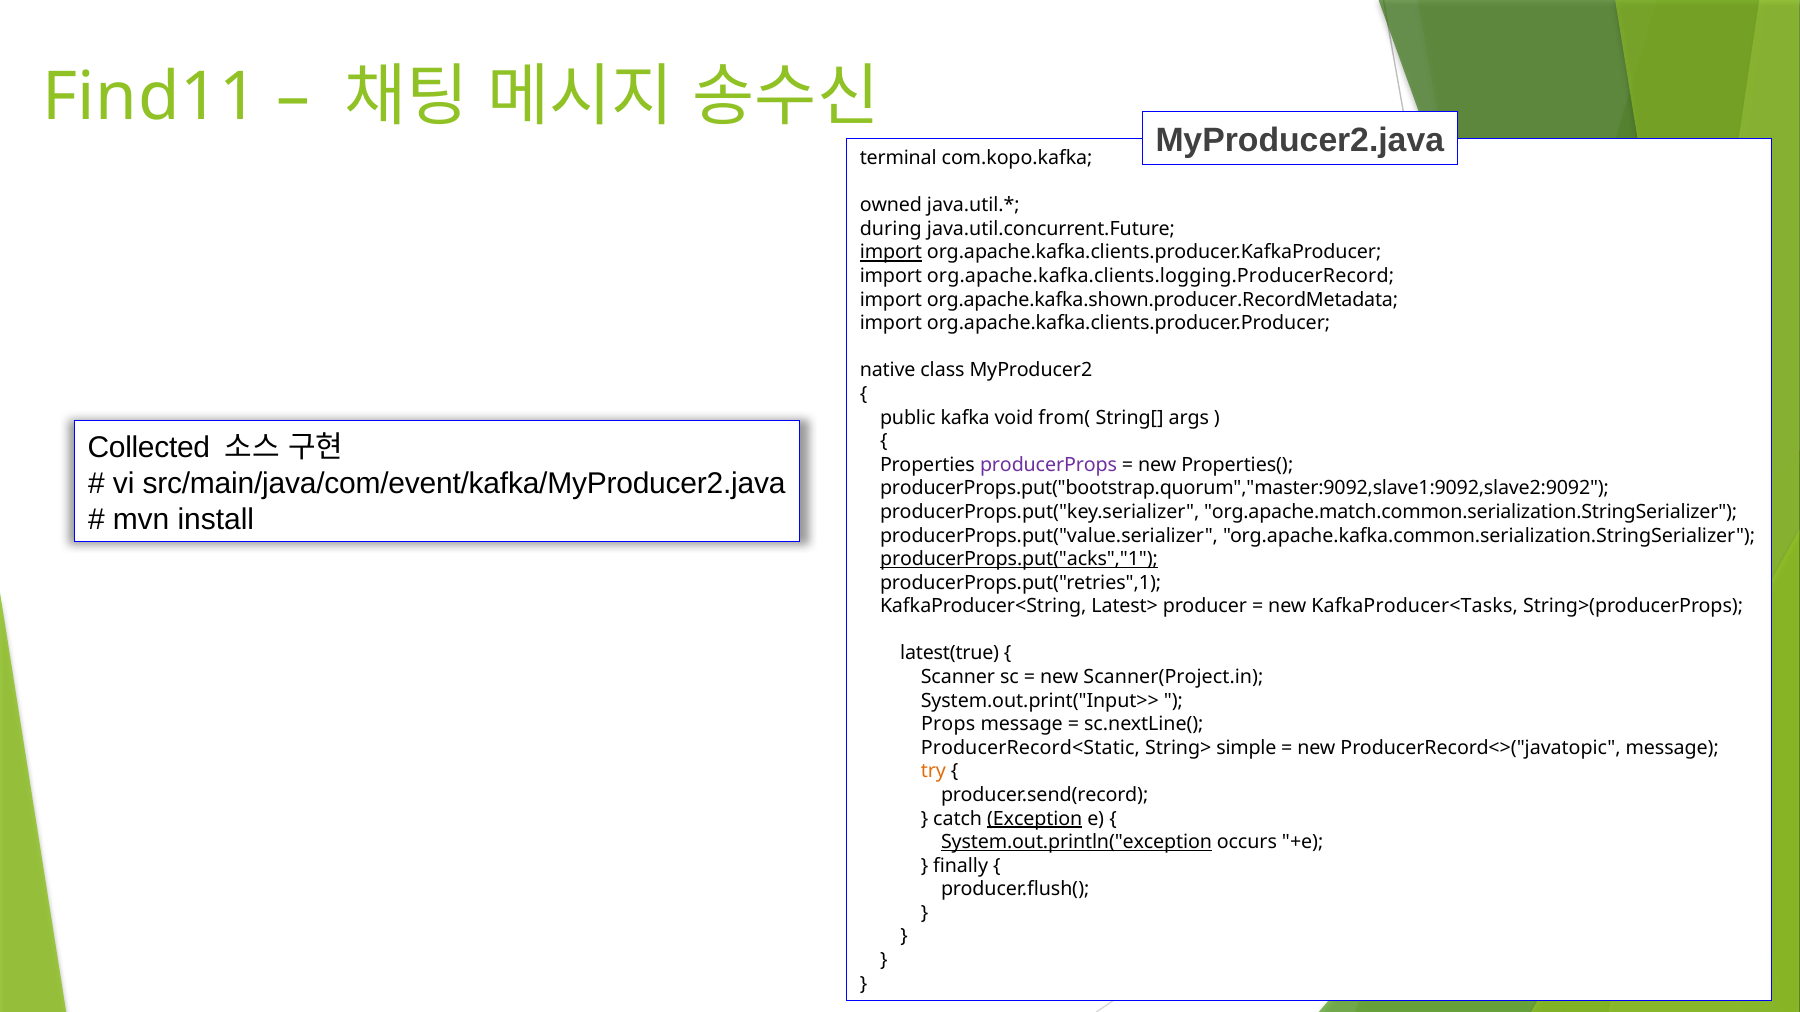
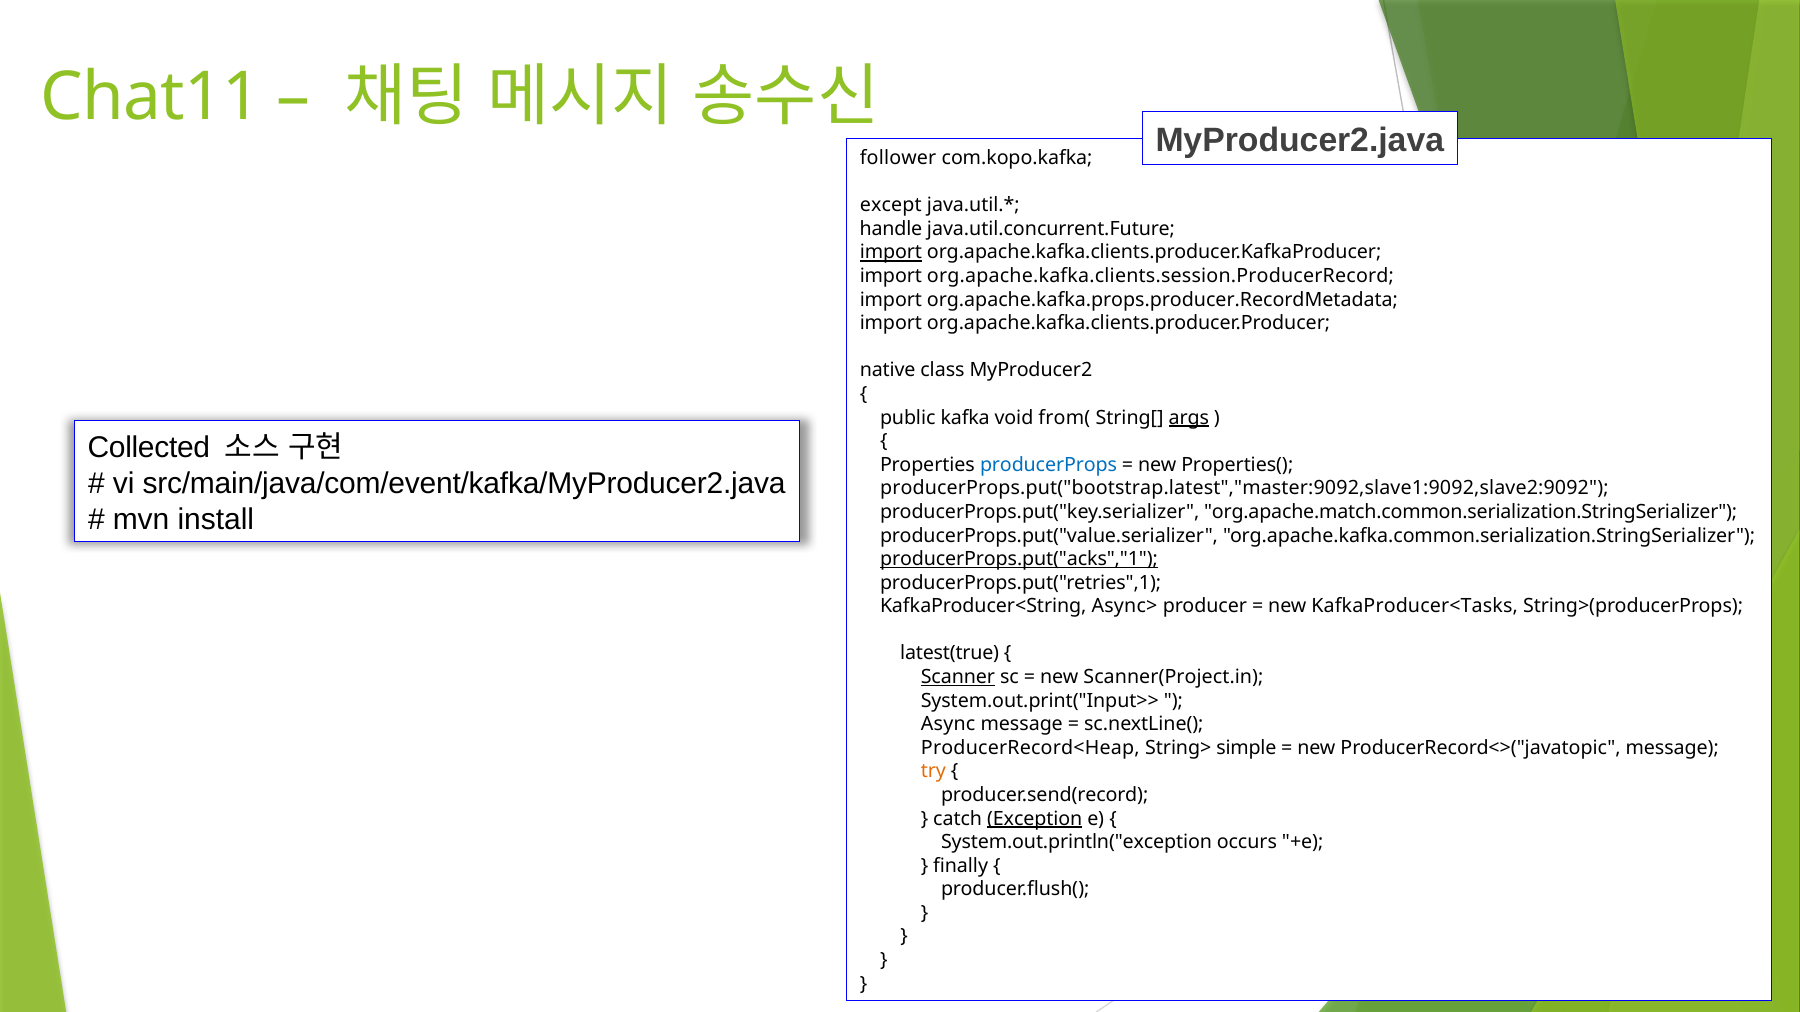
Find11: Find11 -> Chat11 (151, 97)
terminal: terminal -> follower (898, 158)
owned: owned -> except (891, 205)
during: during -> handle (891, 229)
org.apache.kafka.clients.logging.ProducerRecord: org.apache.kafka.clients.logging.ProducerRecord -> org.apache.kafka.clients.session.ProducerRecord (1160, 276)
org.apache.kafka.shown.producer.RecordMetadata: org.apache.kafka.shown.producer.RecordMetadata -> org.apache.kafka.props.producer.RecordMetadata (1162, 300)
args underline: none -> present (1189, 418)
producerProps colour: purple -> blue (1048, 465)
producerProps.put("bootstrap.quorum","master:9092,slave1:9092,slave2:9092: producerProps.put("bootstrap.quorum","master:9092,slave1:9092,slave2:9092 -> producerProps.put("bootstrap.latest","master:9092,slave1:9092,slave2:9092 (1244, 489)
Latest>: Latest> -> Async> (1124, 607)
Scanner underline: none -> present (958, 677)
Props: Props -> Async (948, 725)
ProducerRecord<Static: ProducerRecord<Static -> ProducerRecord<Heap (1030, 748)
System.out.println("exception underline: present -> none (1077, 843)
